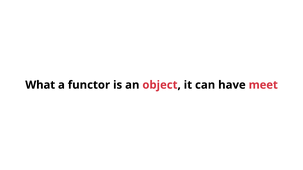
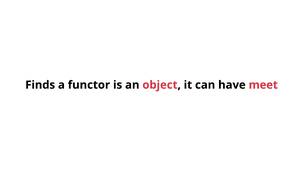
What: What -> Finds (40, 85)
